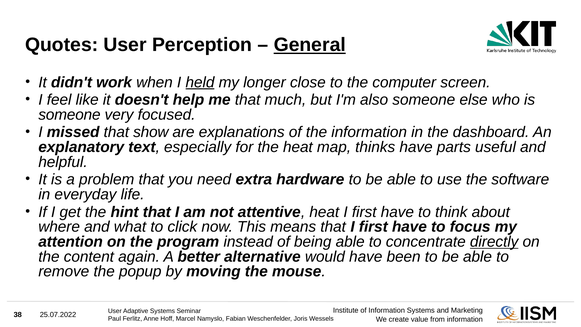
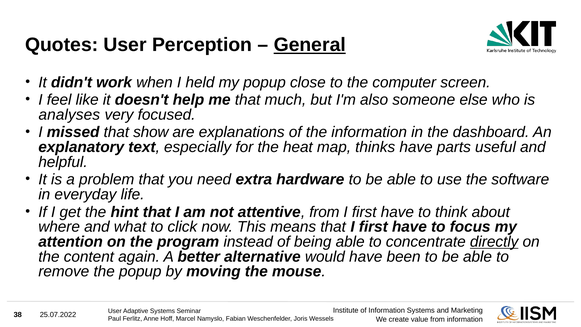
held underline: present -> none (200, 82)
my longer: longer -> popup (265, 82)
someone: someone -> analyses (69, 115)
attentive heat: heat -> from (324, 212)
